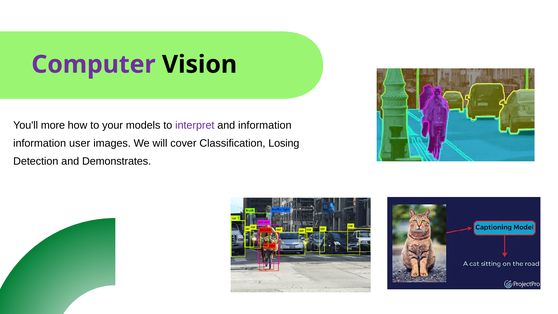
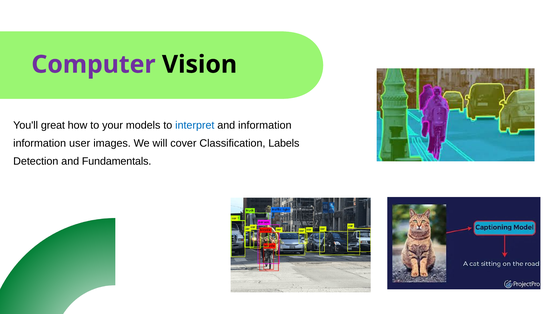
more: more -> great (53, 125)
interpret colour: purple -> blue (195, 125)
Losing: Losing -> Labels (284, 143)
Demonstrates: Demonstrates -> Fundamentals (117, 161)
